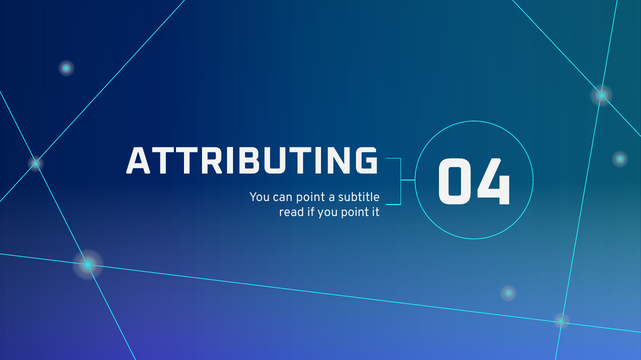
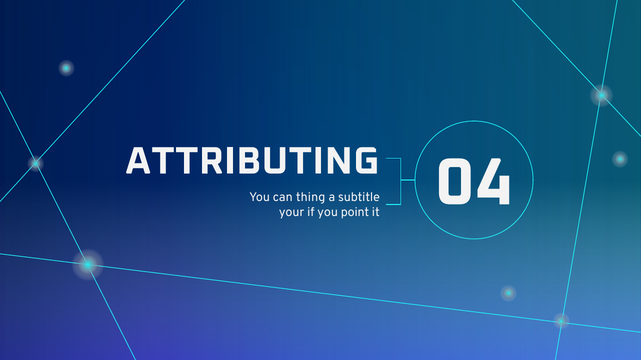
can point: point -> thing (311, 198)
read: read -> your (292, 212)
